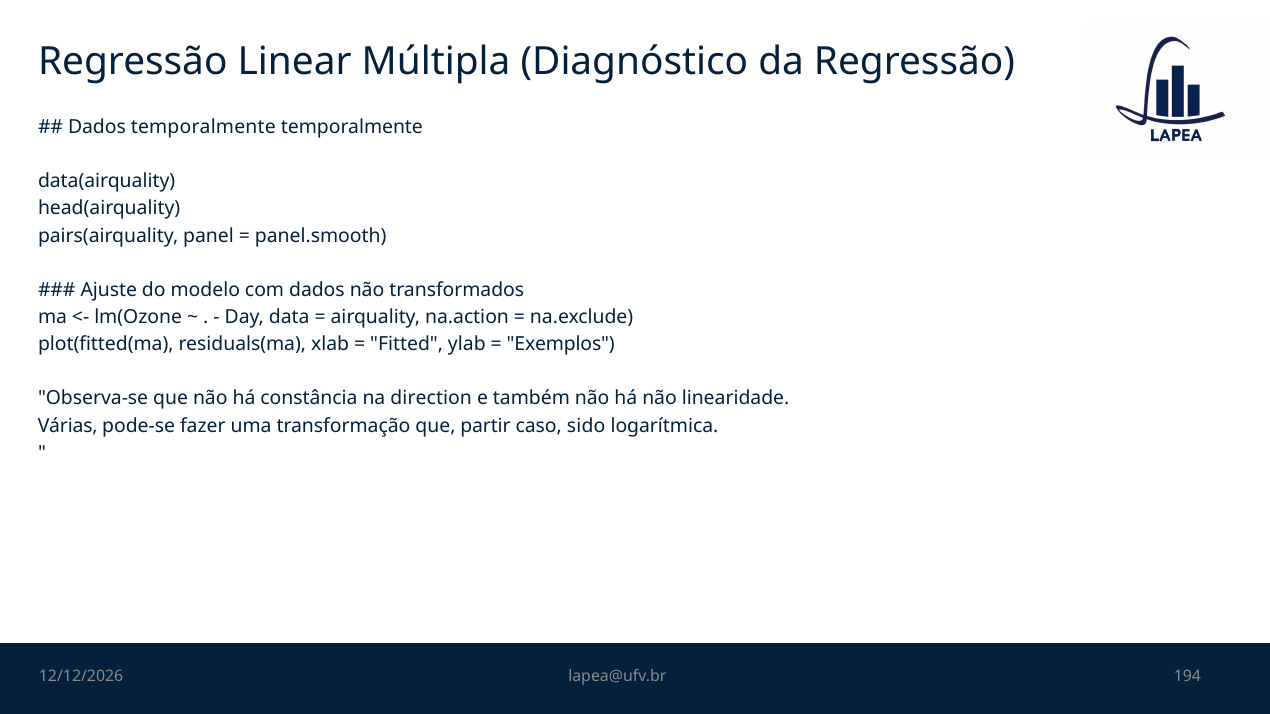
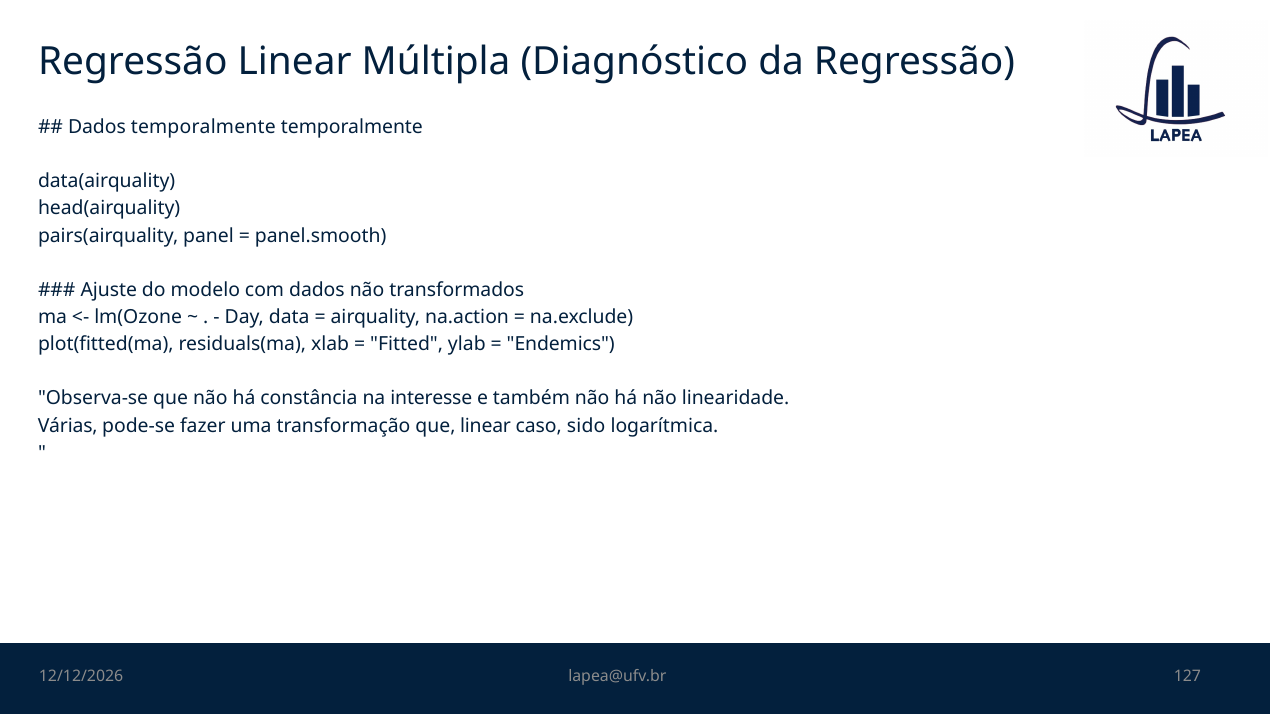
Exemplos: Exemplos -> Endemics (561, 344)
direction: direction -> interesse (431, 399)
que partir: partir -> linear (486, 426)
194: 194 -> 127 (1187, 677)
